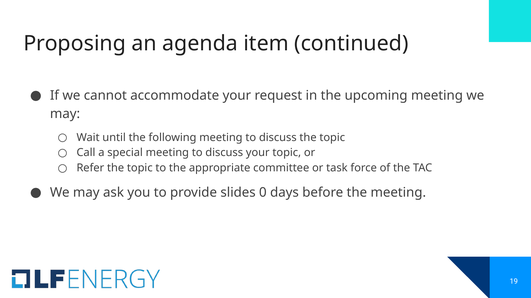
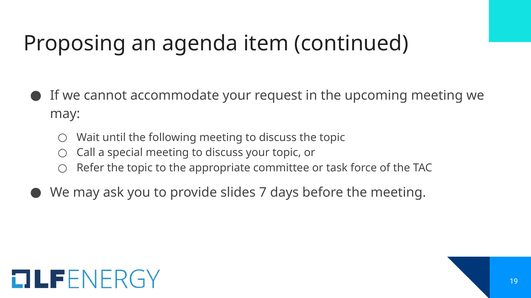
0: 0 -> 7 (263, 193)
